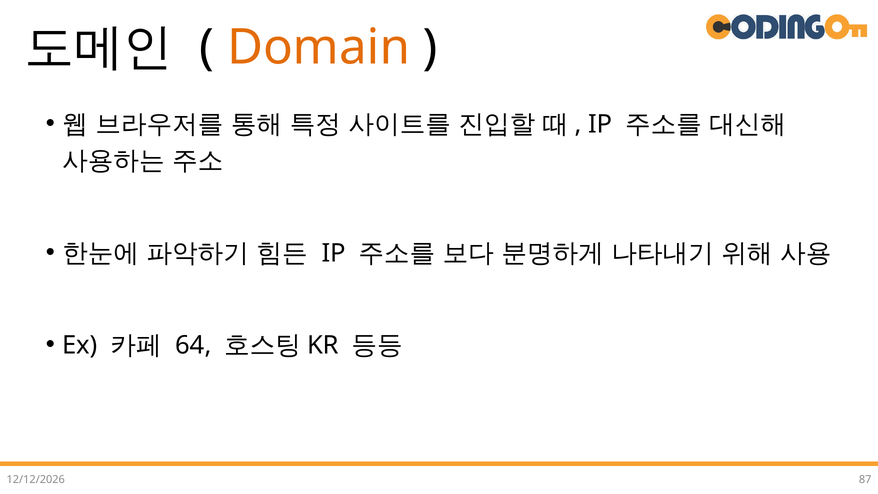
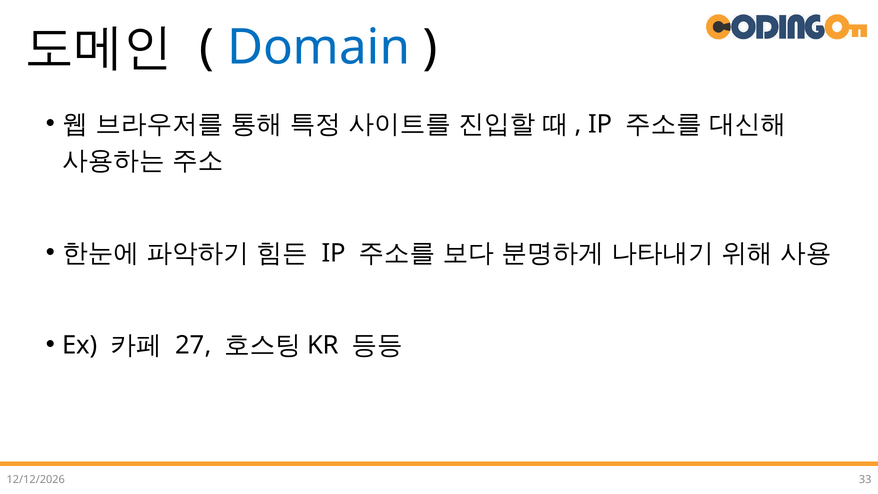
Domain colour: orange -> blue (319, 47)
64: 64 -> 27 (193, 345)
87: 87 -> 33 (865, 480)
